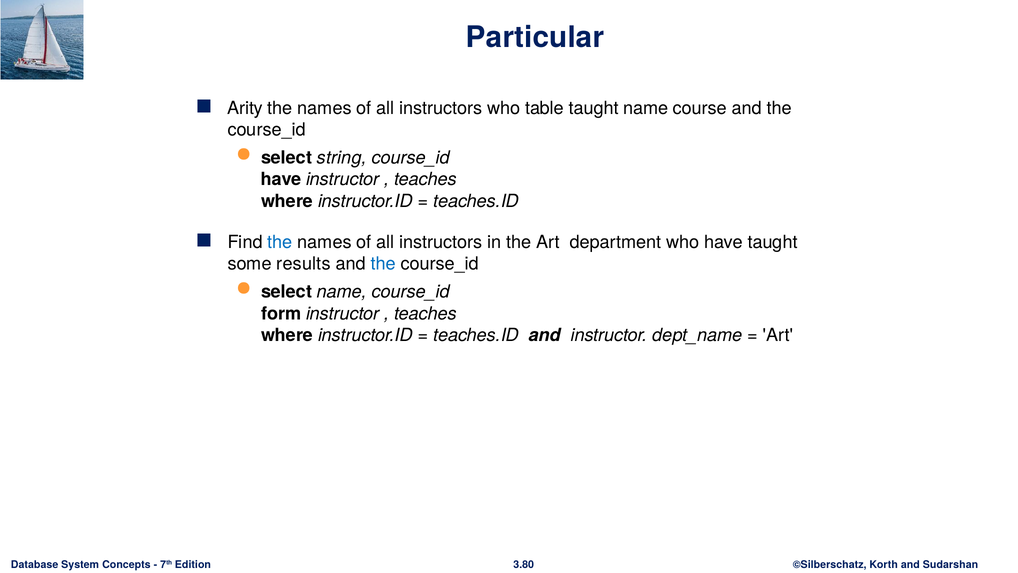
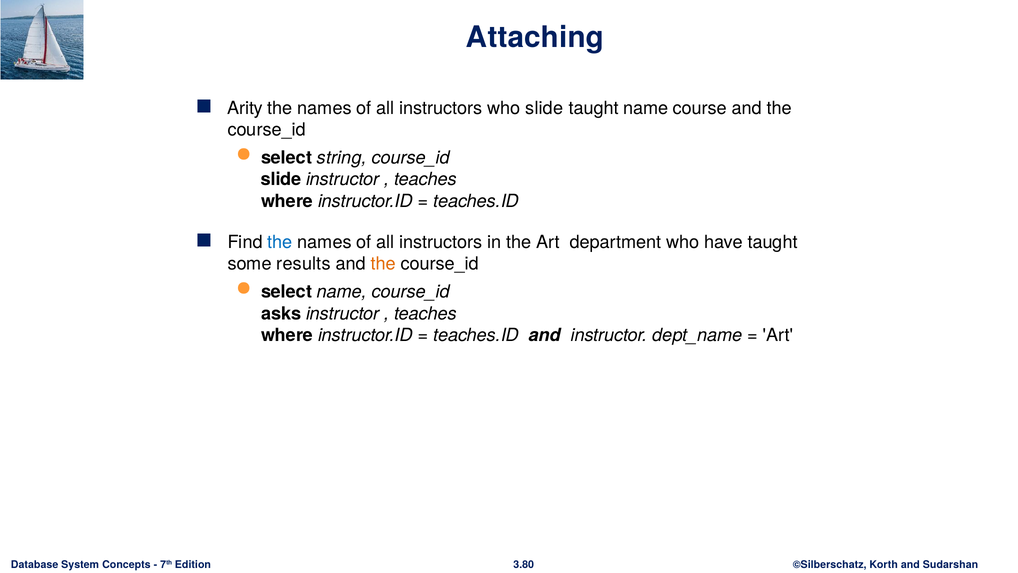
Particular: Particular -> Attaching (535, 37)
who table: table -> slide (544, 108)
have: have -> slide (281, 179)
the colour: blue -> orange (383, 264)
form: form -> asks (281, 313)
